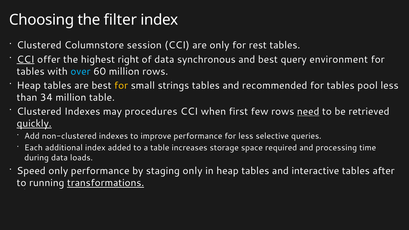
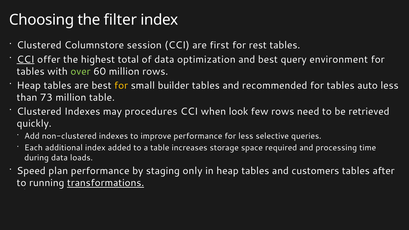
are only: only -> first (219, 45)
right: right -> total (128, 59)
synchronous: synchronous -> optimization (206, 59)
over colour: light blue -> light green (81, 71)
strings: strings -> builder (173, 85)
pool: pool -> auto (368, 85)
34: 34 -> 73 (46, 97)
first: first -> look (238, 112)
need underline: present -> none (308, 112)
quickly underline: present -> none (34, 124)
Speed only: only -> plan (58, 171)
interactive: interactive -> customers (315, 171)
